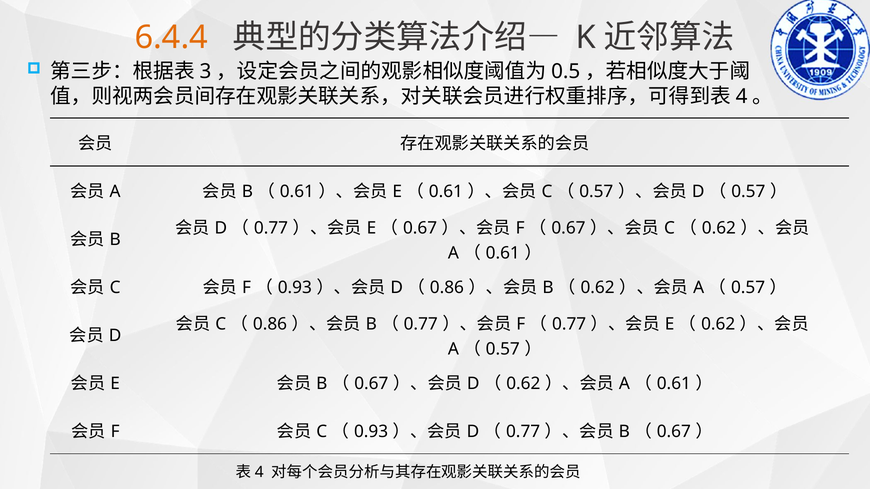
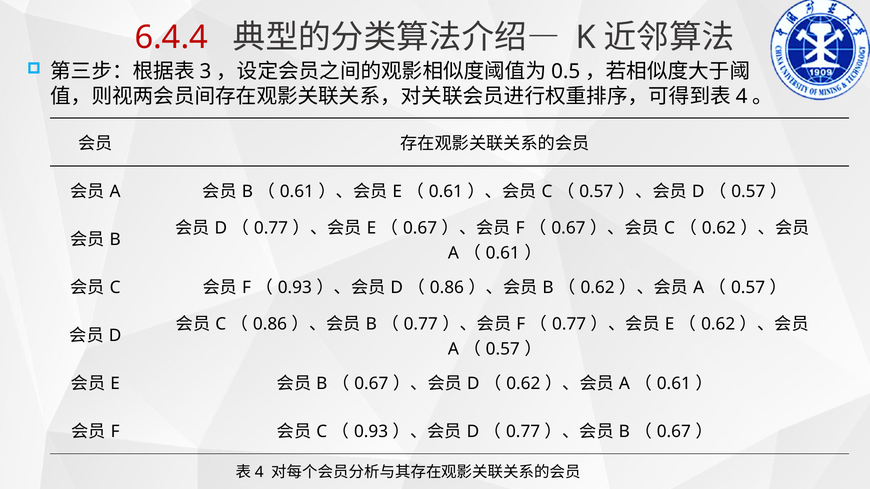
6.4.4 colour: orange -> red (171, 38)
